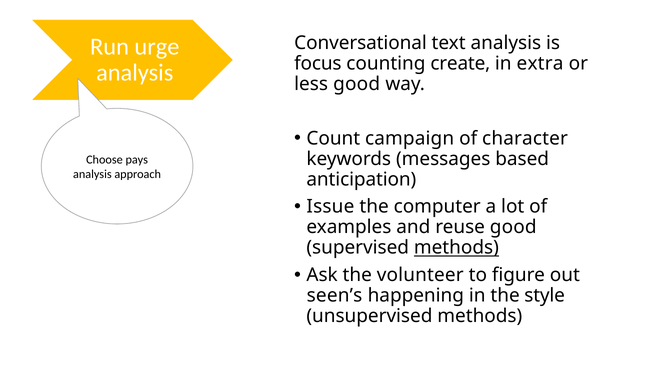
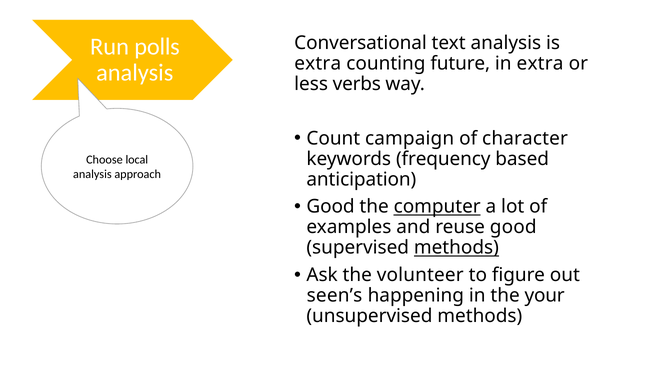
urge: urge -> polls (157, 47)
focus: focus -> extra (318, 63)
create: create -> future (460, 63)
less good: good -> verbs (357, 84)
messages: messages -> frequency (443, 159)
pays: pays -> local (137, 160)
Issue: Issue -> Good (331, 207)
computer underline: none -> present (437, 207)
style: style -> your (545, 296)
